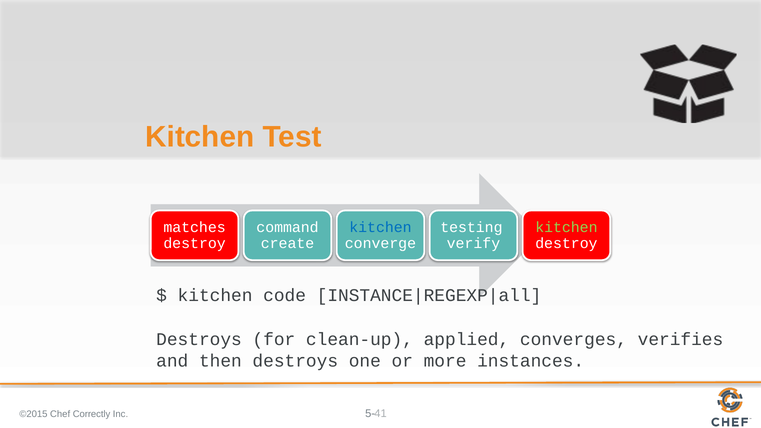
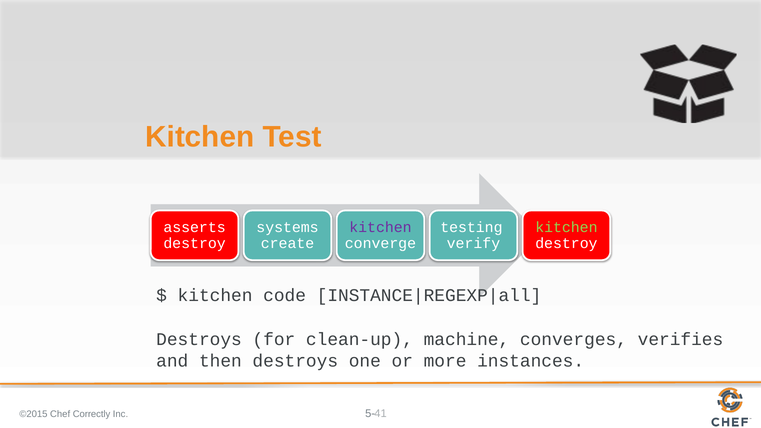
matches: matches -> asserts (195, 227)
command: command -> systems (288, 227)
kitchen colour: blue -> purple (380, 227)
applied: applied -> machine (466, 340)
